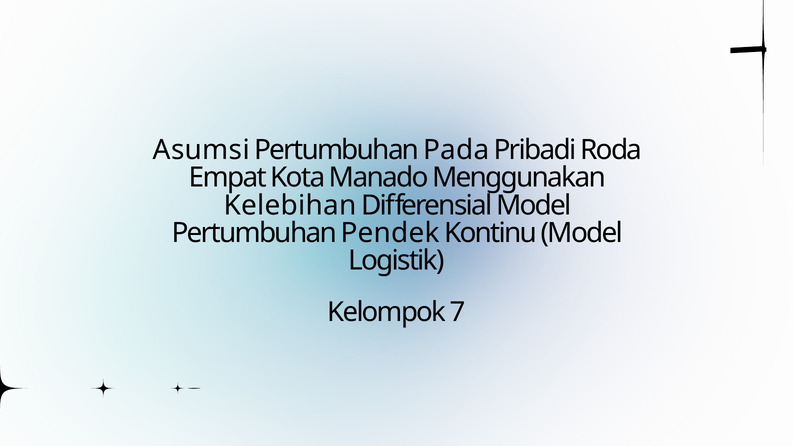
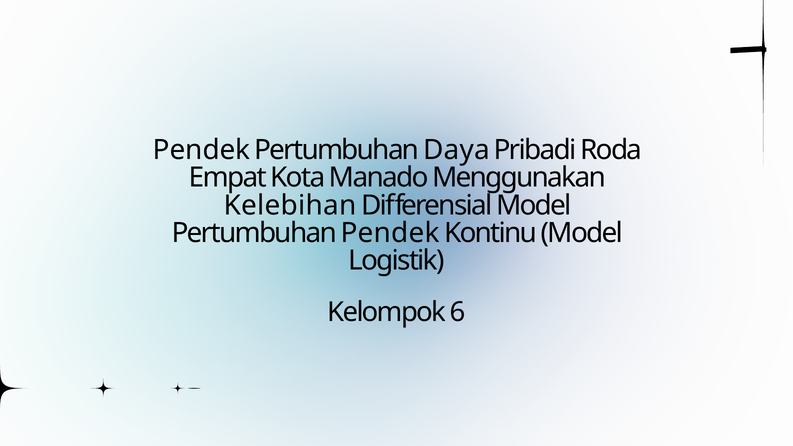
Asumsi: Asumsi -> Pendek (202, 150)
Pada: Pada -> Daya (456, 150)
7: 7 -> 6 (458, 312)
